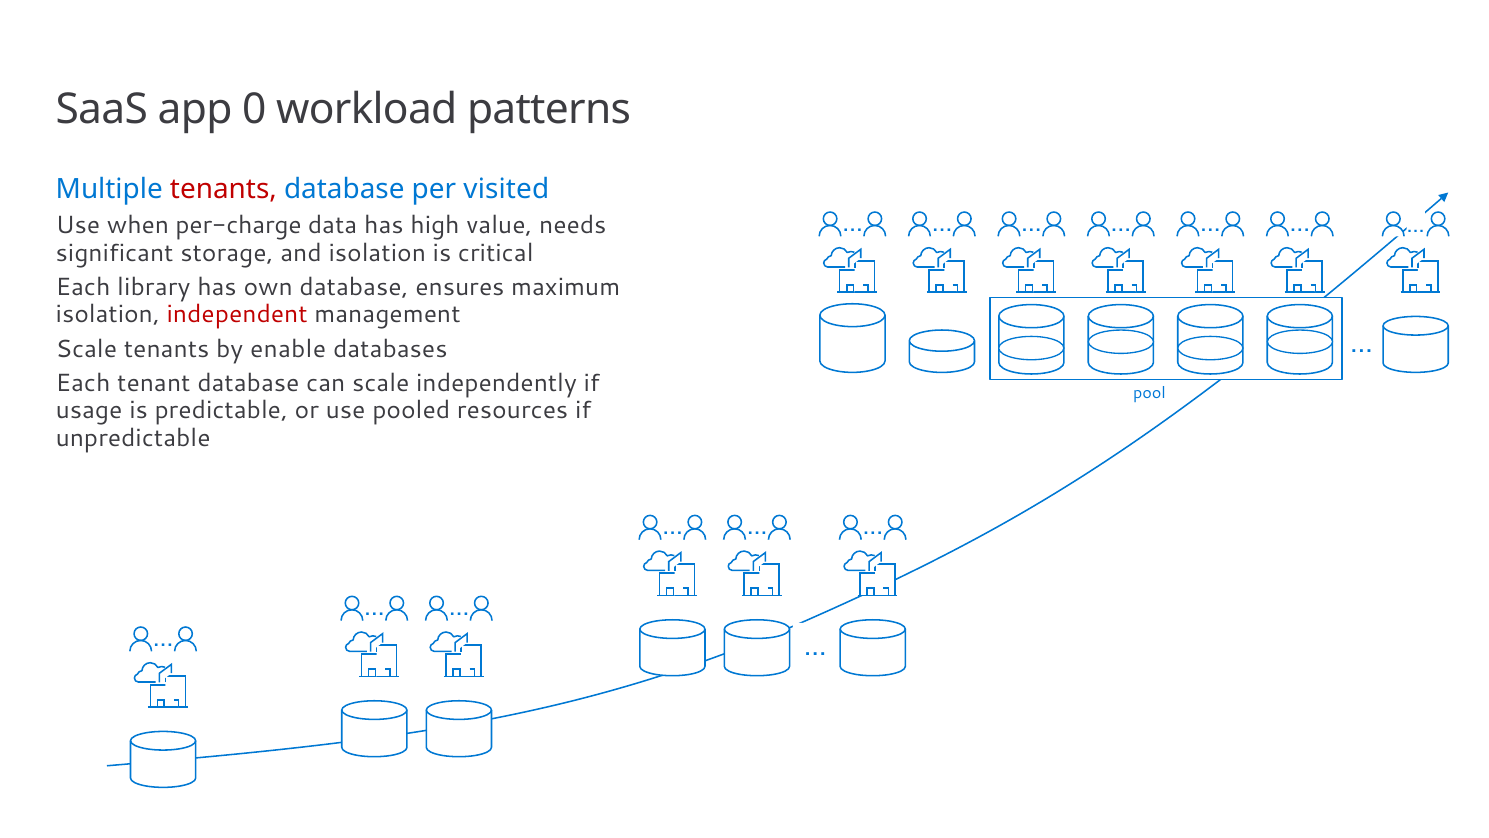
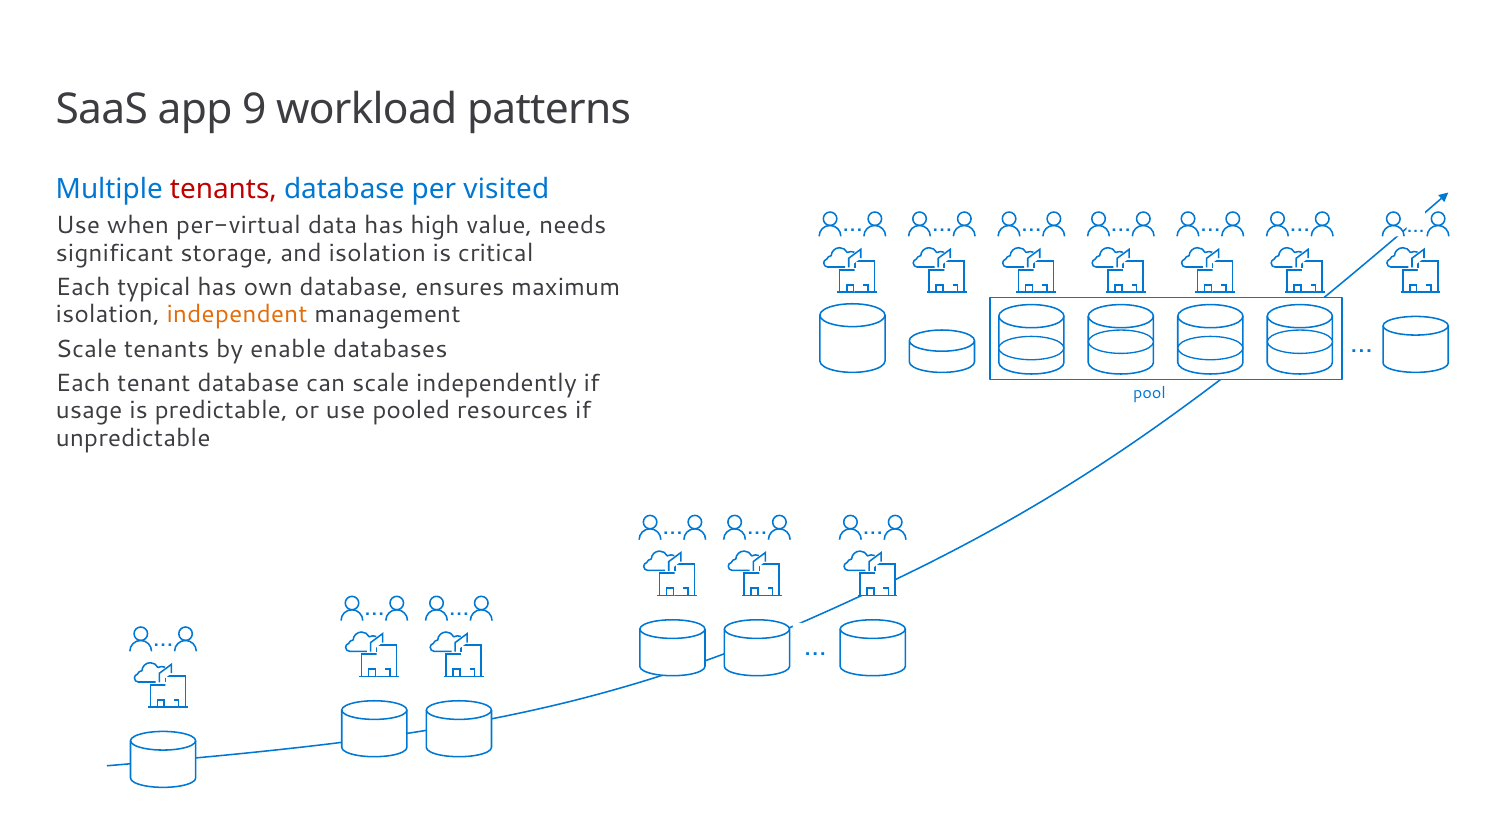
0: 0 -> 9 (254, 110)
per-charge: per-charge -> per-virtual (238, 225)
library: library -> typical (154, 287)
independent colour: red -> orange (237, 315)
